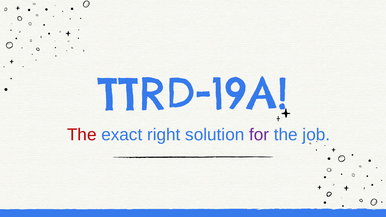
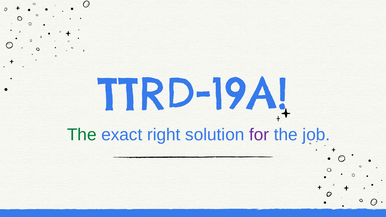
The colour: red -> green (82, 135)
